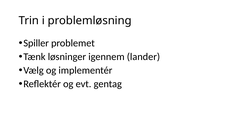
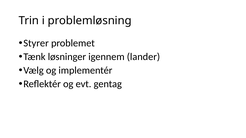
Spiller: Spiller -> Styrer (36, 43)
